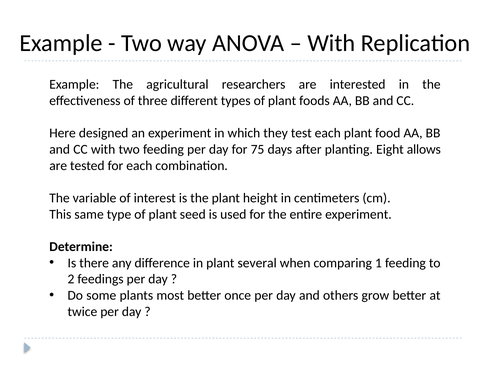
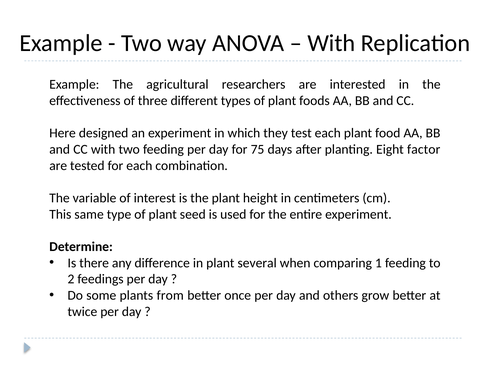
allows: allows -> factor (424, 149)
most: most -> from (170, 295)
